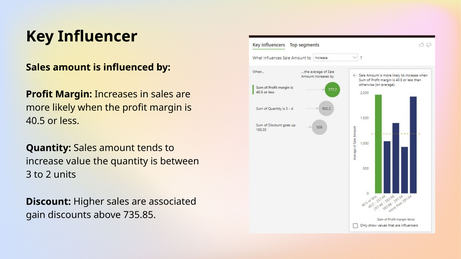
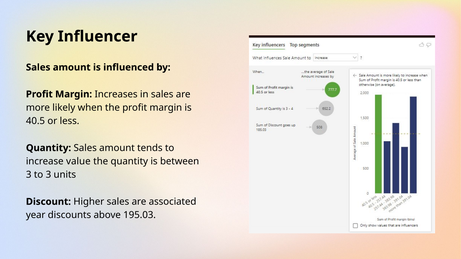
to 2: 2 -> 3 (48, 175)
gain: gain -> year (36, 215)
735.85: 735.85 -> 195.03 (140, 215)
